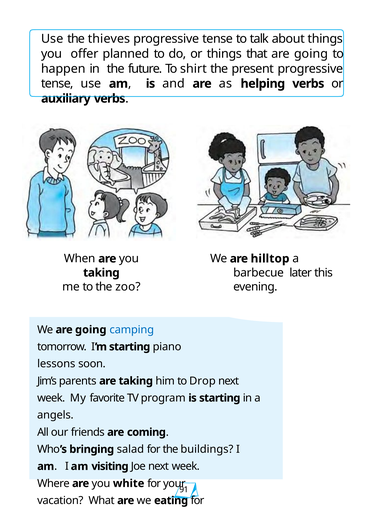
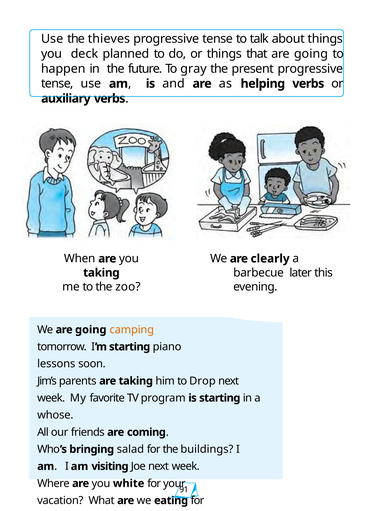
offer: offer -> deck (84, 54)
shirt: shirt -> gray (194, 69)
hilltop: hilltop -> clearly (270, 259)
camping colour: blue -> orange (132, 330)
angels: angels -> whose (55, 416)
